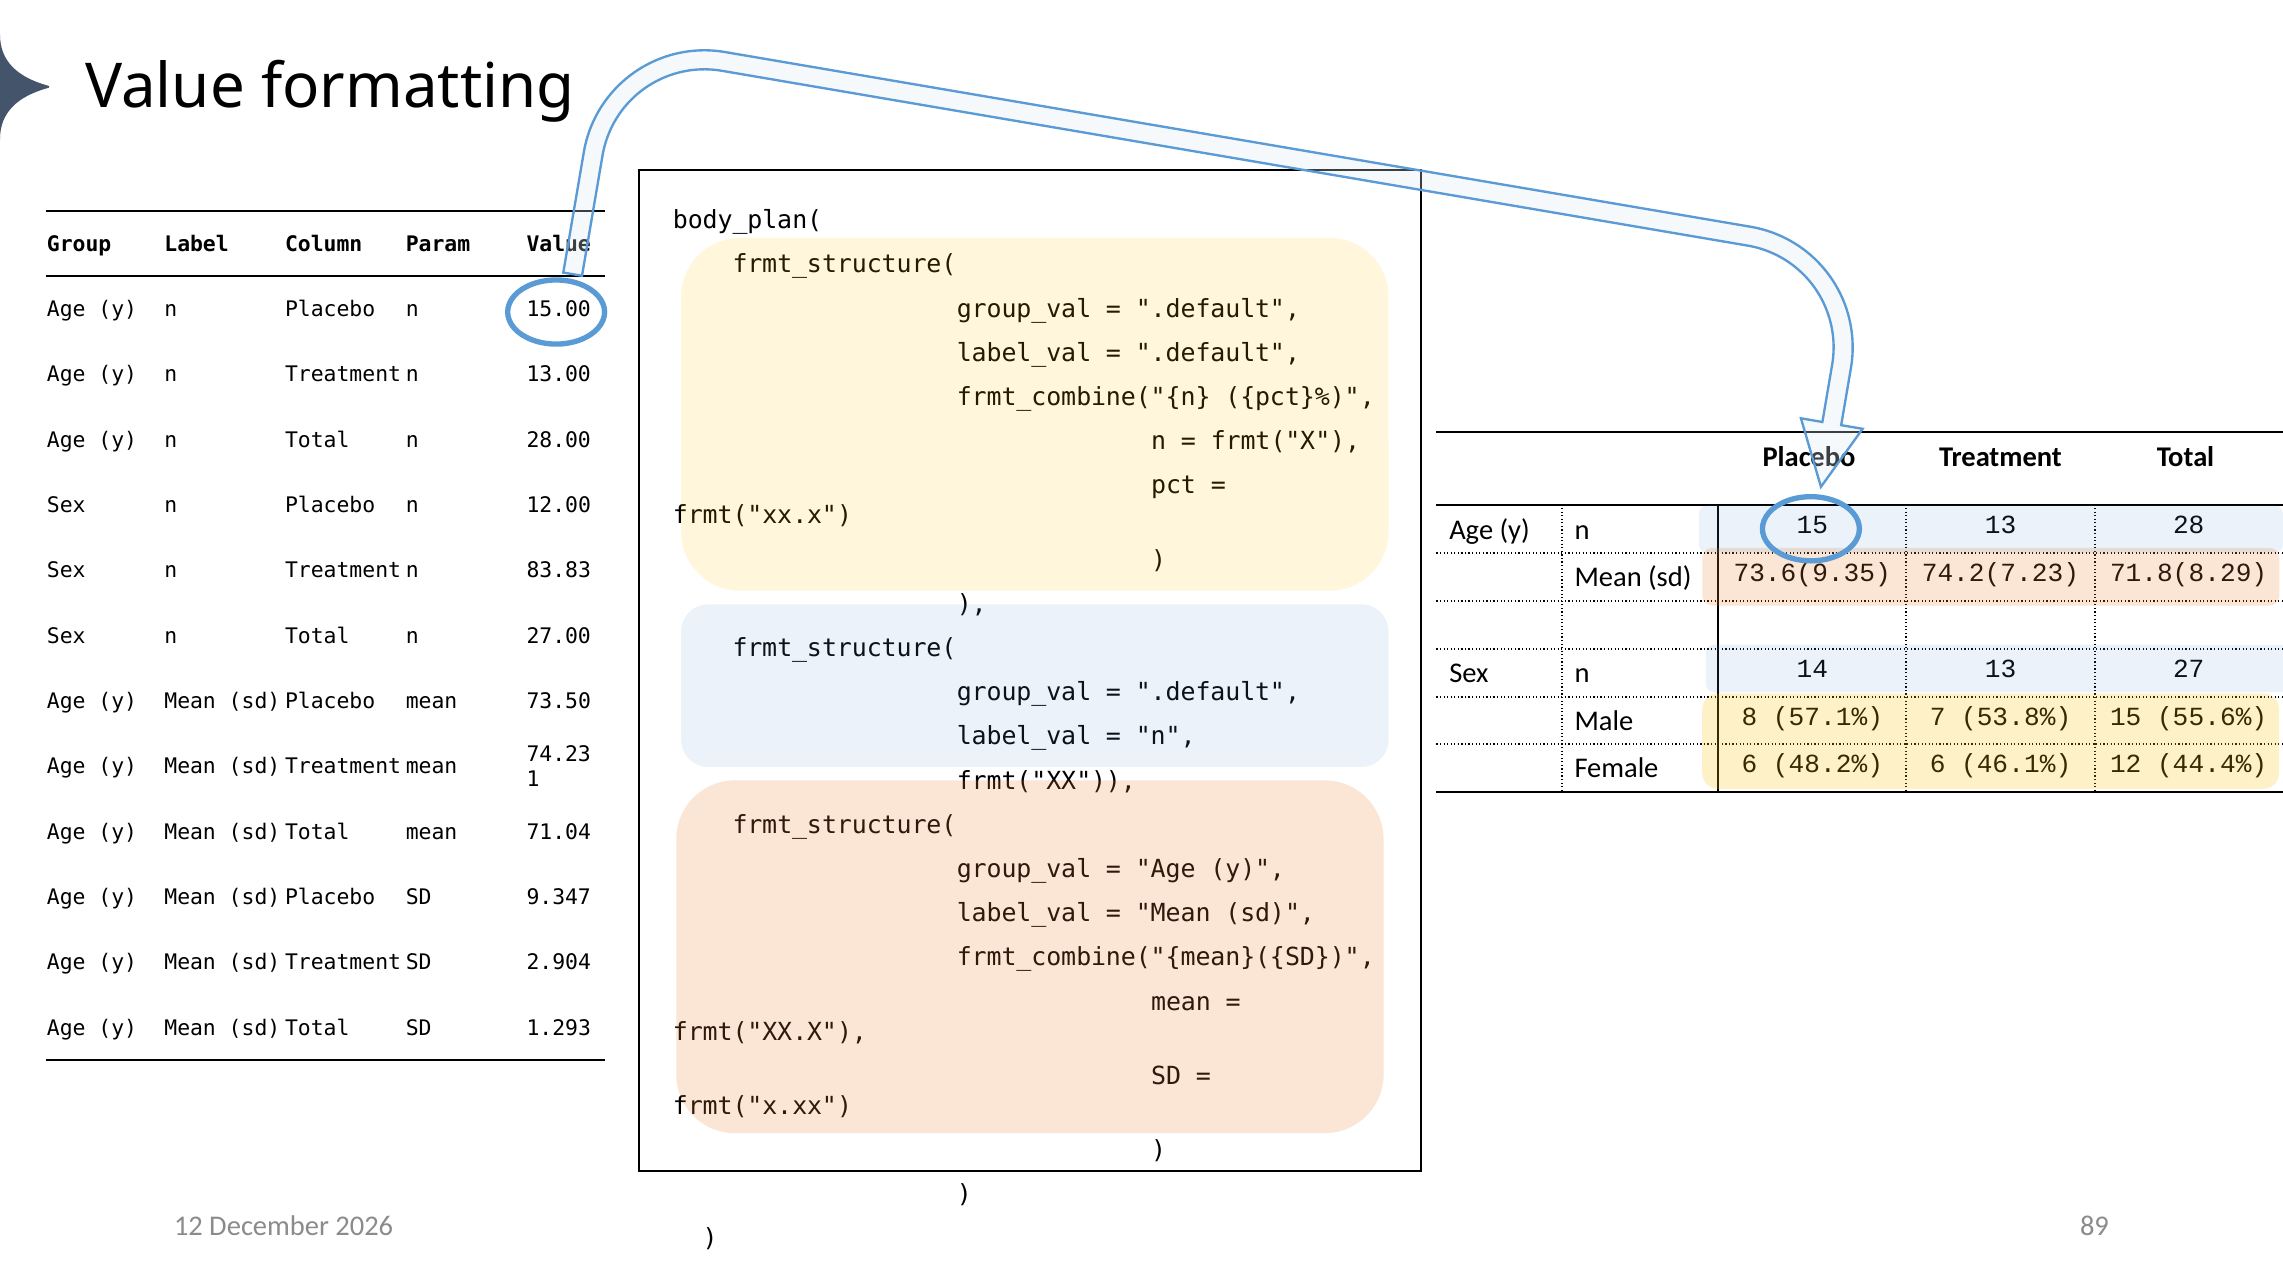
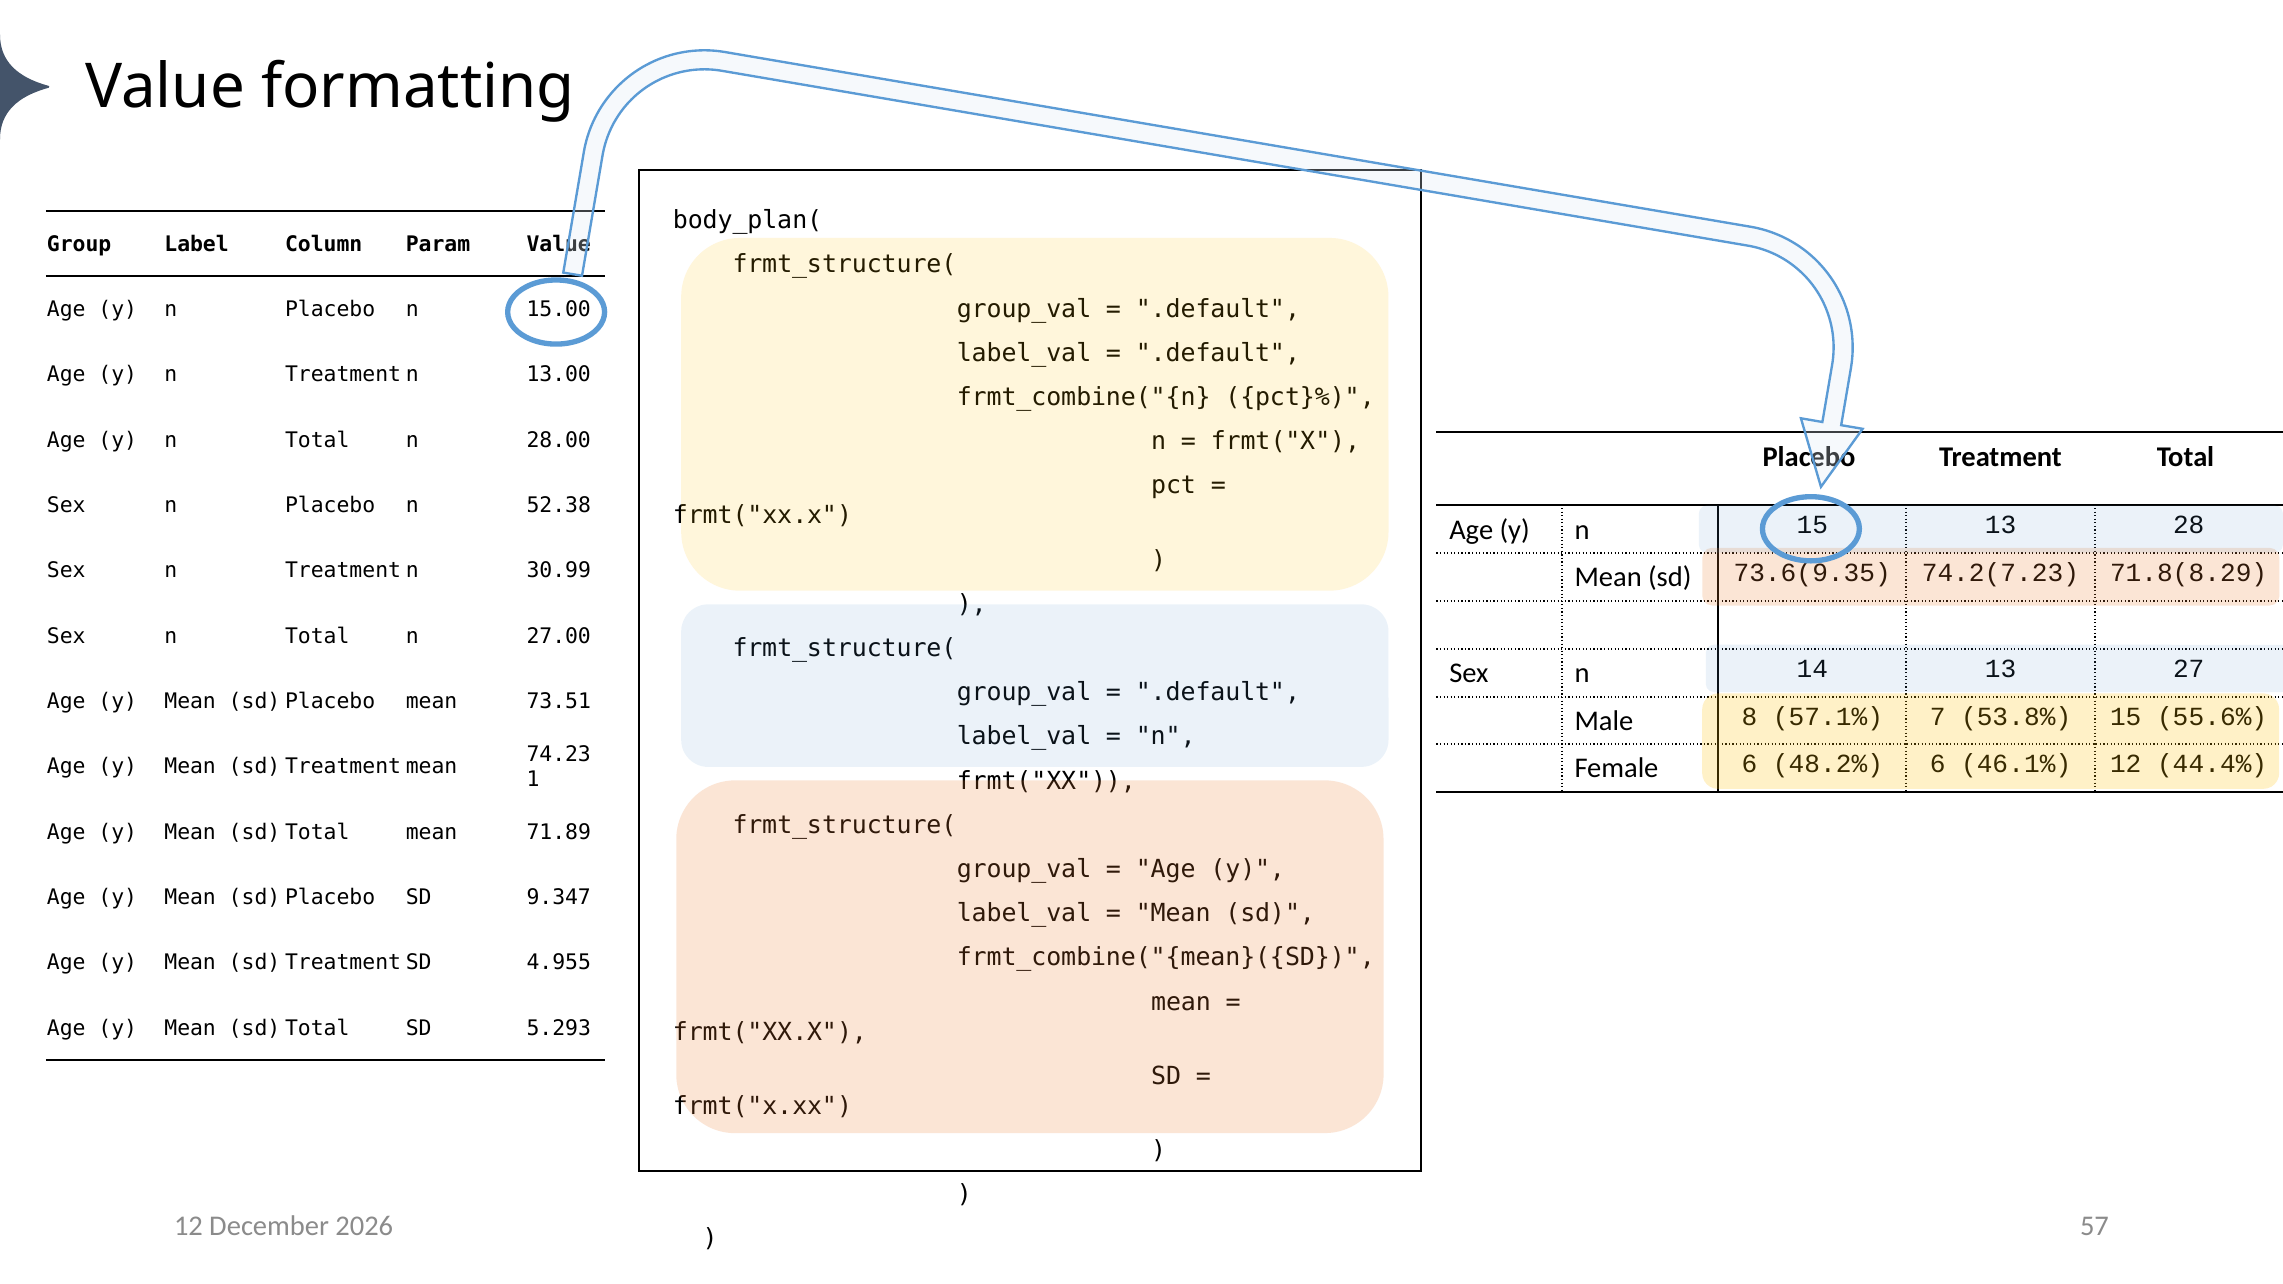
12.00: 12.00 -> 52.38 (559, 506)
83.83: 83.83 -> 30.99 (559, 571)
73.50: 73.50 -> 73.51 (559, 701)
71.04: 71.04 -> 71.89 (559, 832)
2.904: 2.904 -> 4.955 (559, 963)
1.293: 1.293 -> 5.293 (559, 1028)
89: 89 -> 57 (2094, 1226)
